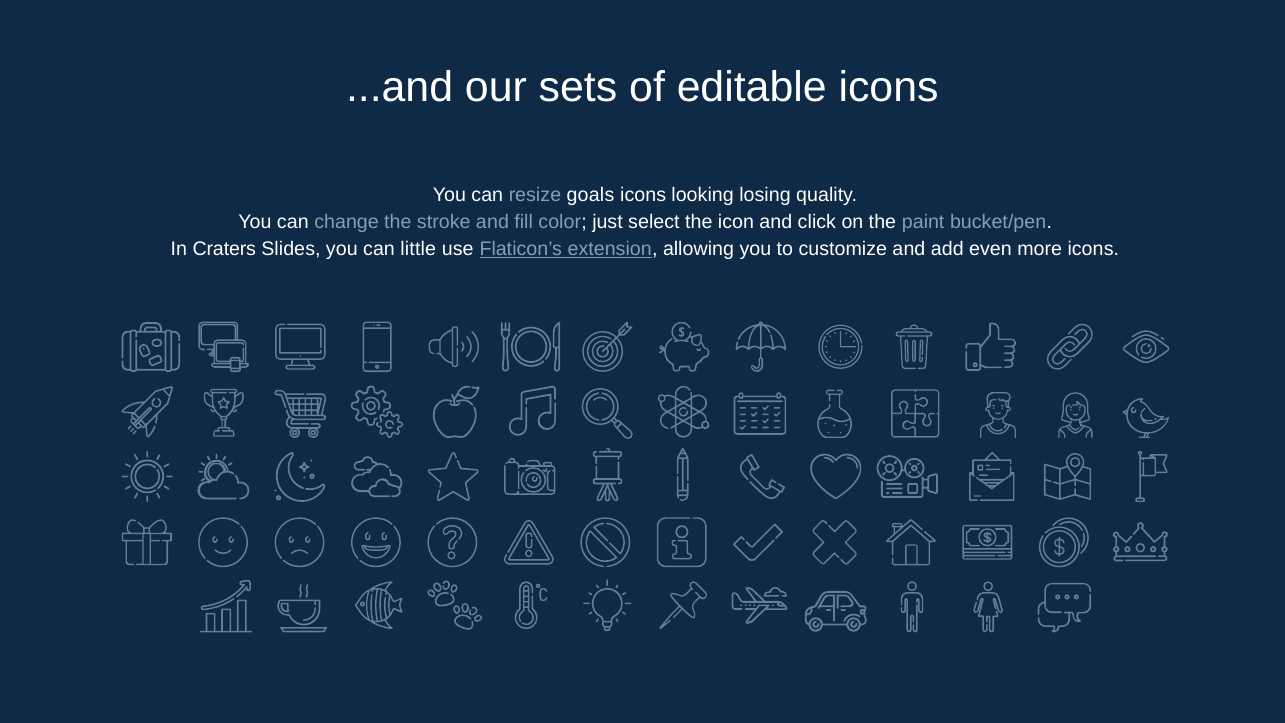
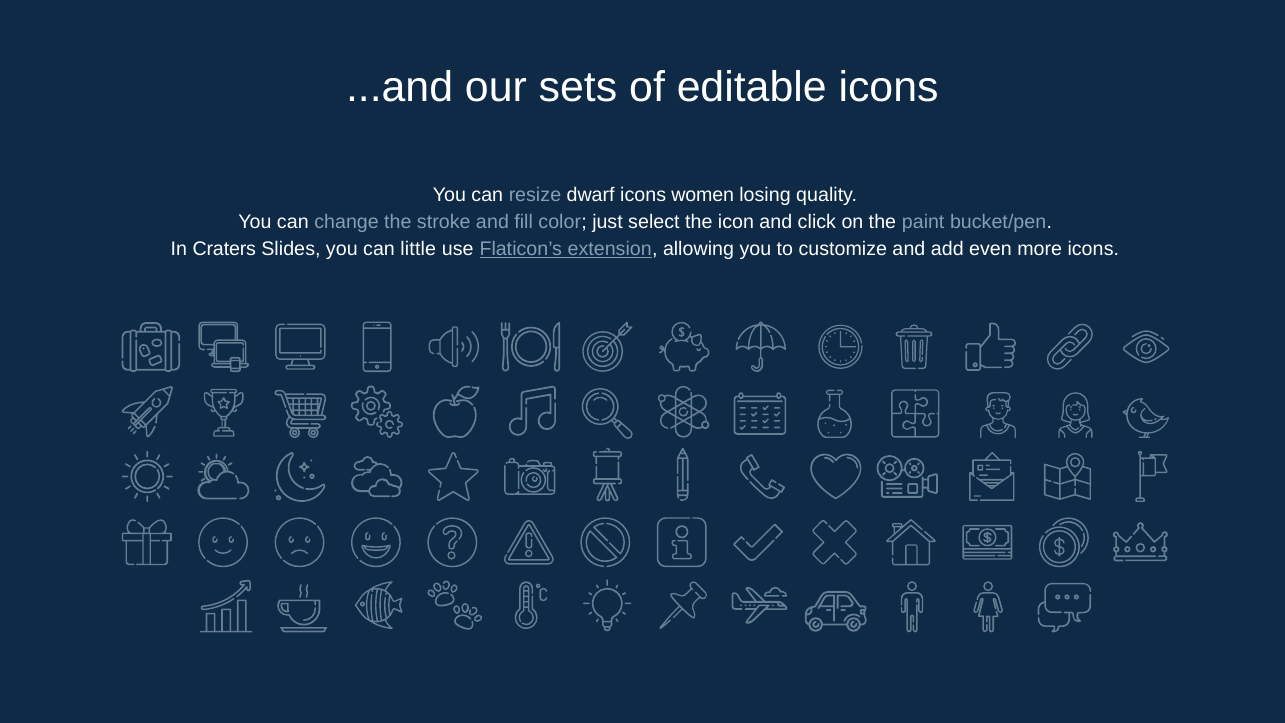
goals: goals -> dwarf (591, 195)
looking: looking -> women (703, 195)
